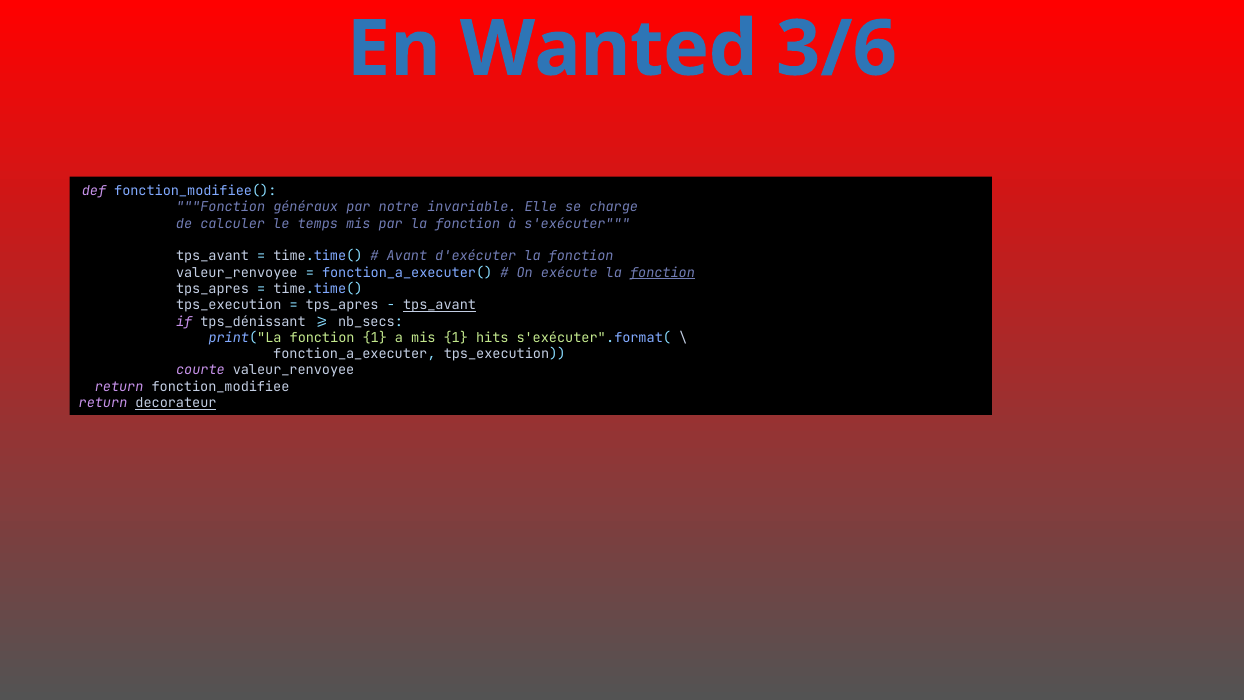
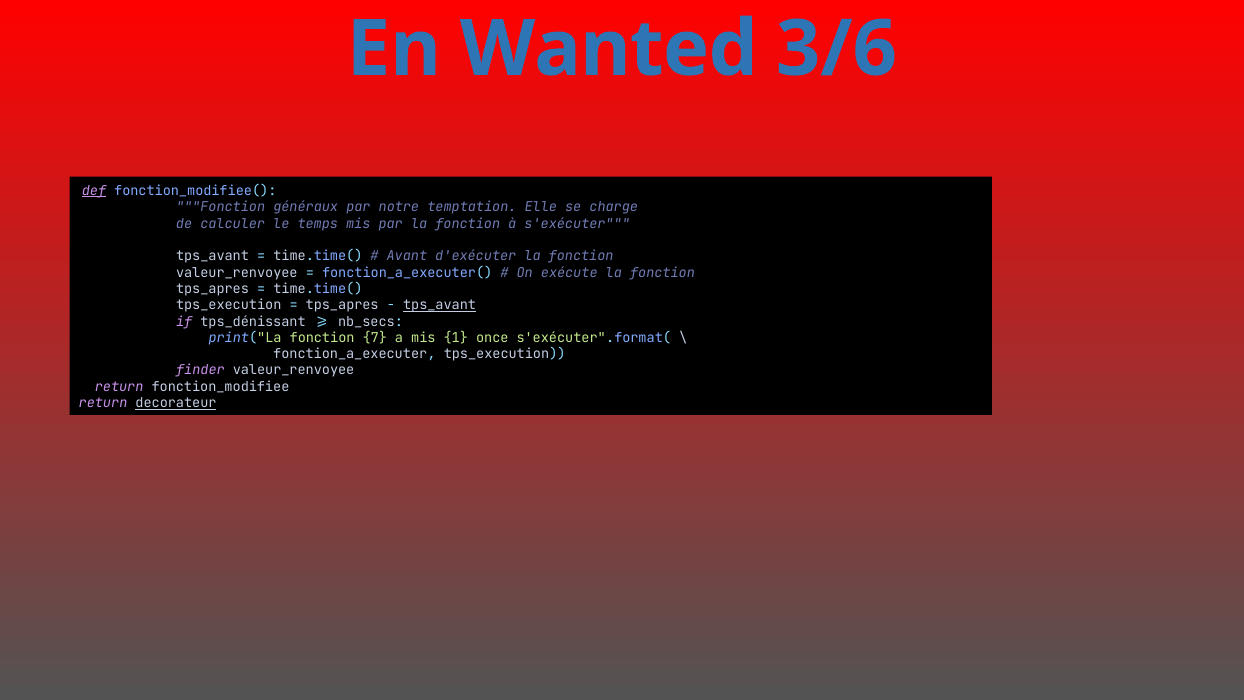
def underline: none -> present (94, 191)
invariable: invariable -> temptation (472, 207)
fonction underline: present -> none (663, 273)
fonction 1: 1 -> 7 (375, 338)
hits: hits -> once (492, 338)
courte: courte -> finder (200, 370)
